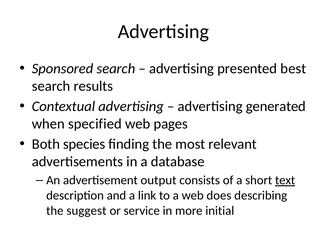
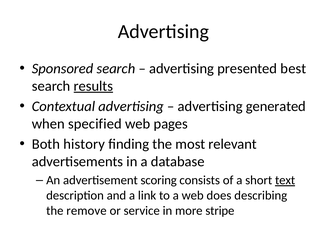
results underline: none -> present (93, 86)
species: species -> history (84, 144)
output: output -> scoring (159, 180)
suggest: suggest -> remove (86, 211)
initial: initial -> stripe (220, 211)
